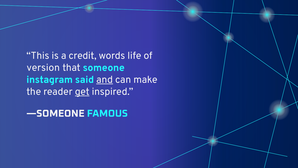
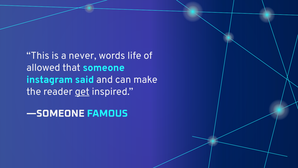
credit: credit -> never (82, 56)
version: version -> allowed (43, 67)
and underline: present -> none (105, 79)
